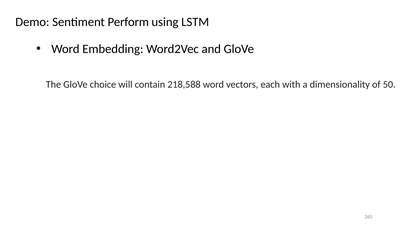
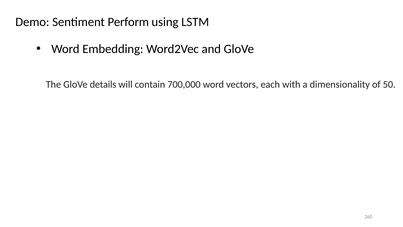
choice: choice -> details (103, 84)
218,588: 218,588 -> 700,000 (184, 84)
